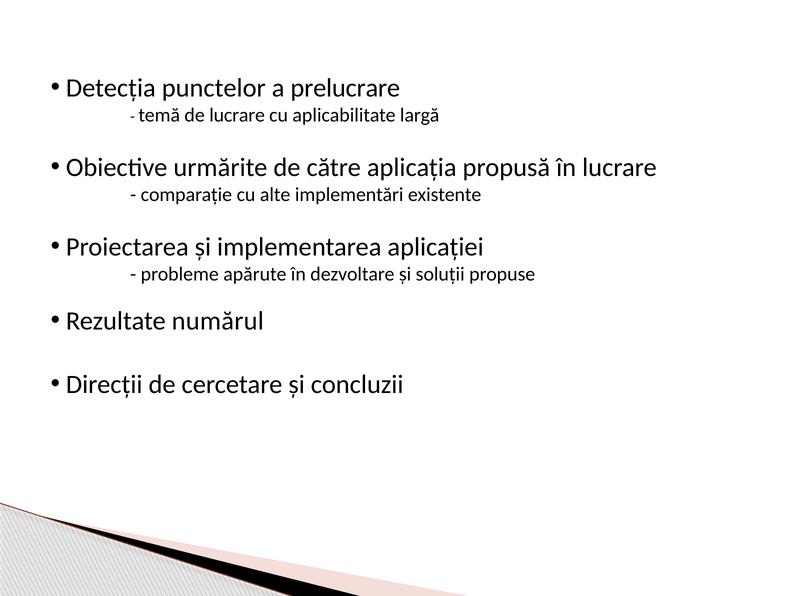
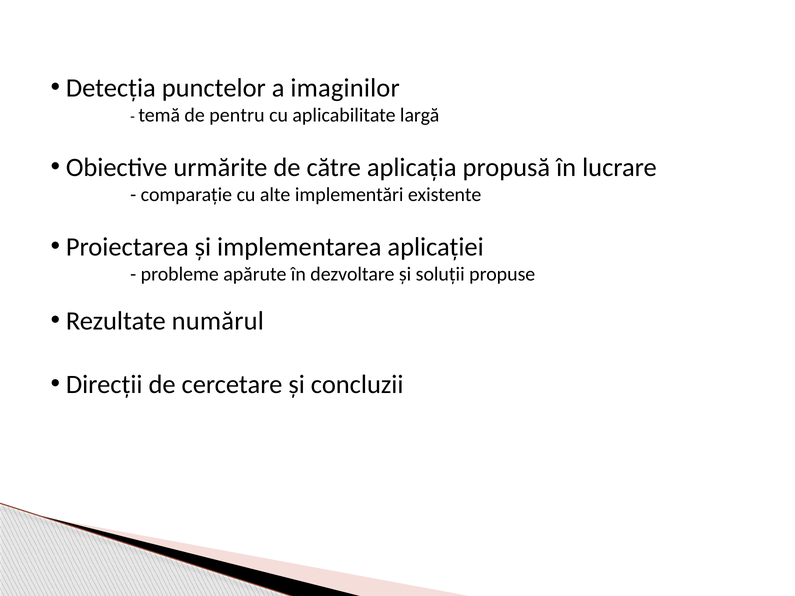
prelucrare: prelucrare -> imaginilor (345, 88)
de lucrare: lucrare -> pentru (237, 115)
